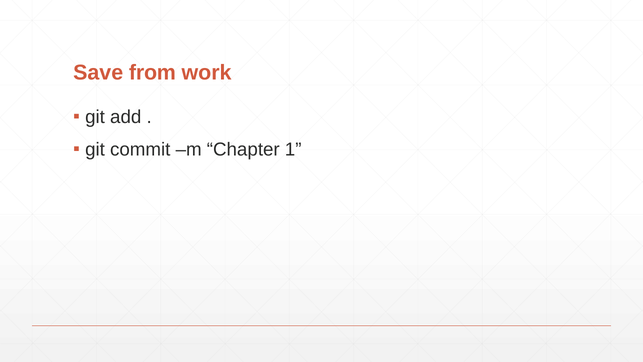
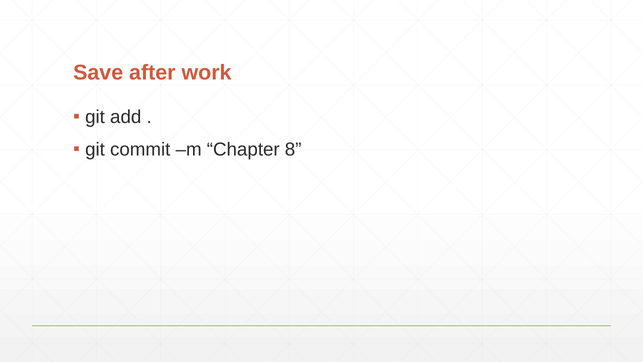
from: from -> after (152, 73)
1: 1 -> 8 (293, 149)
